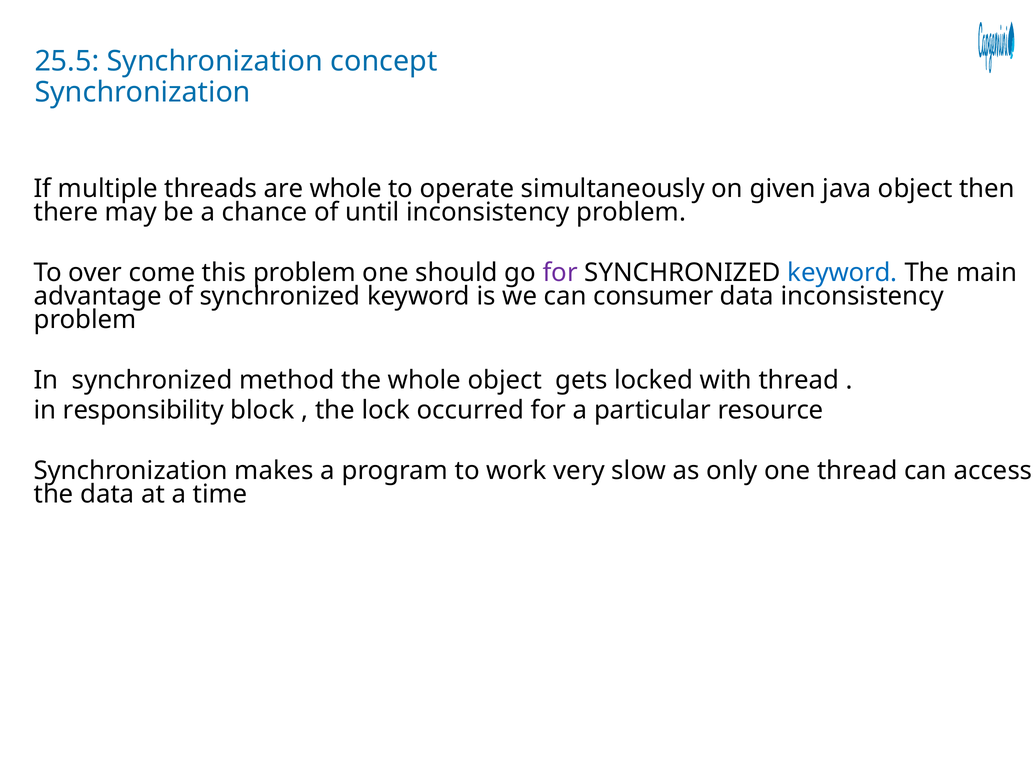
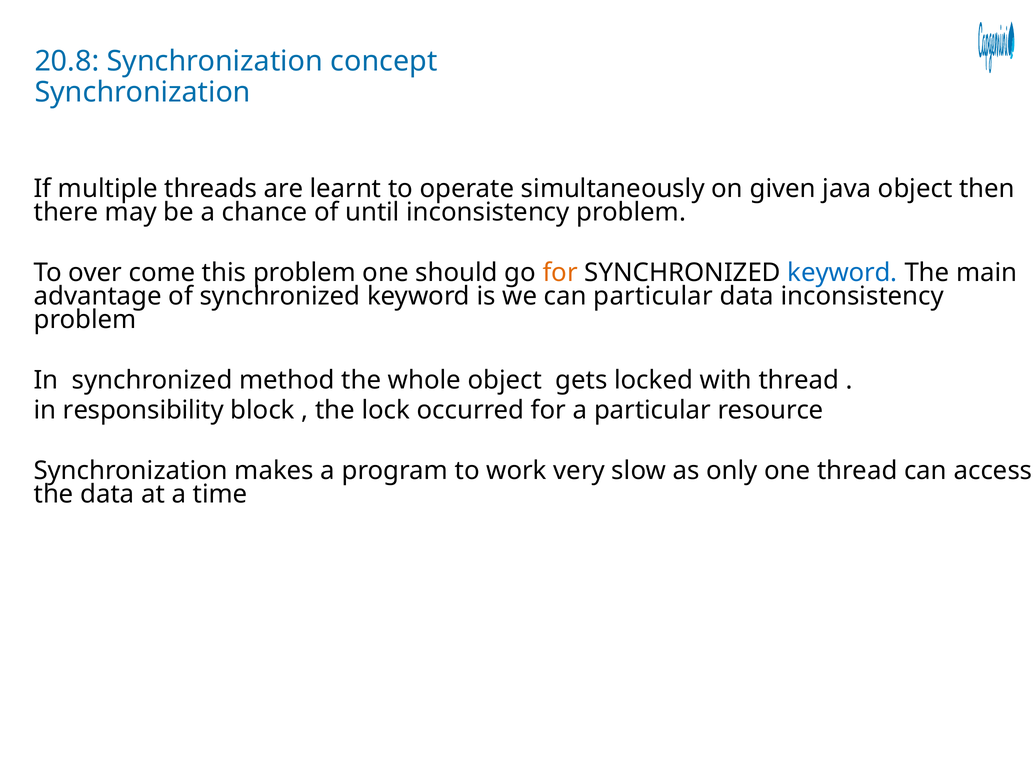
25.5: 25.5 -> 20.8 (67, 61)
are whole: whole -> learnt (346, 189)
for colour: purple -> orange (560, 273)
can consumer: consumer -> particular (653, 296)
